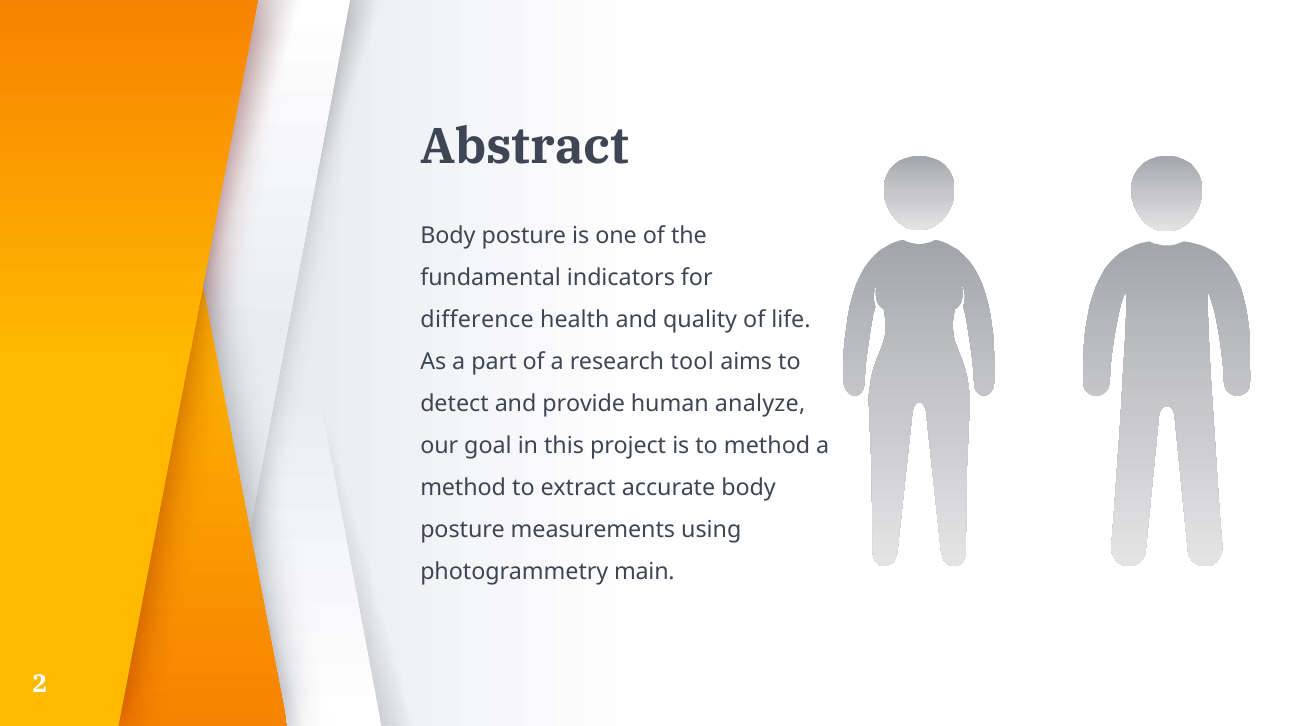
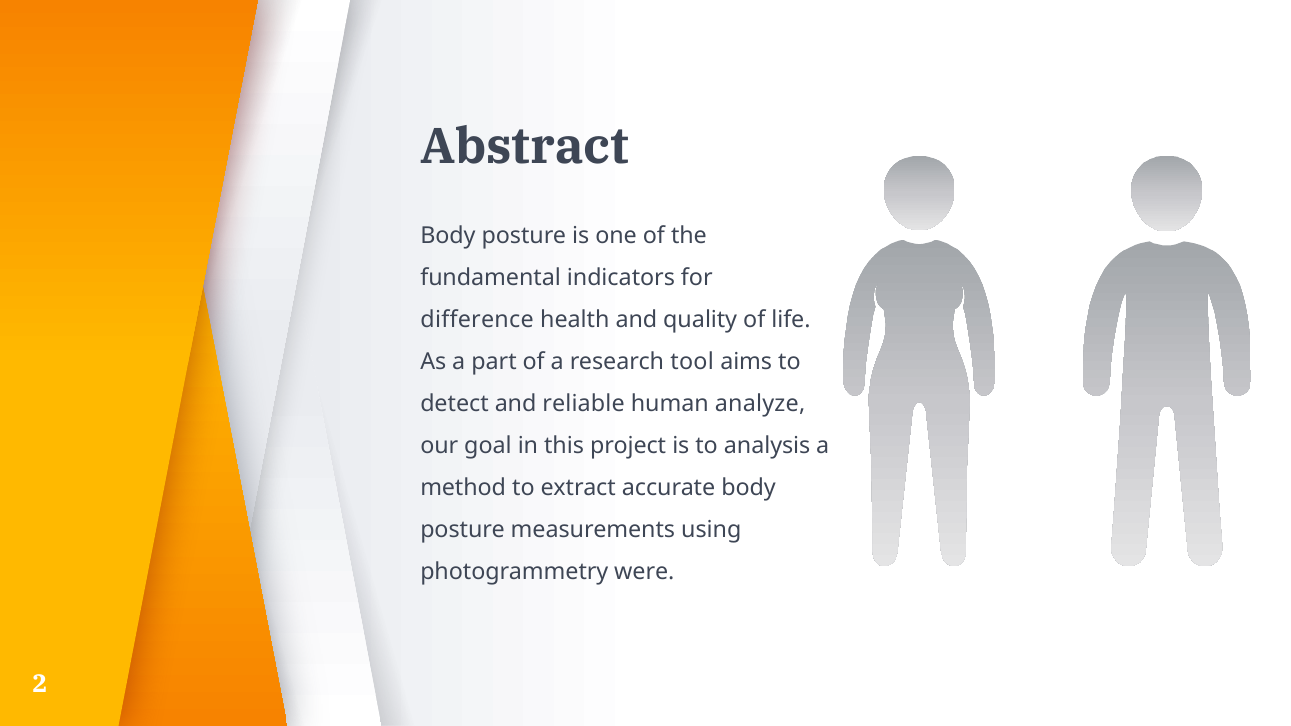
provide: provide -> reliable (584, 404)
to method: method -> analysis (767, 446)
main: main -> were (644, 572)
